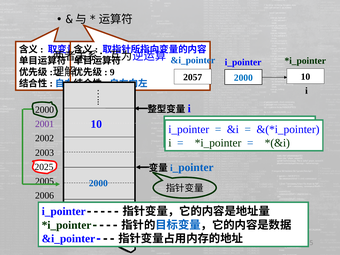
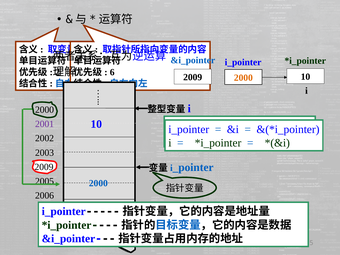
9: 9 -> 6 (112, 72)
2057: 2057 -> 2009 (193, 77)
2000 colour: blue -> orange (243, 78)
2025: 2025 -> 2009 (44, 167)
